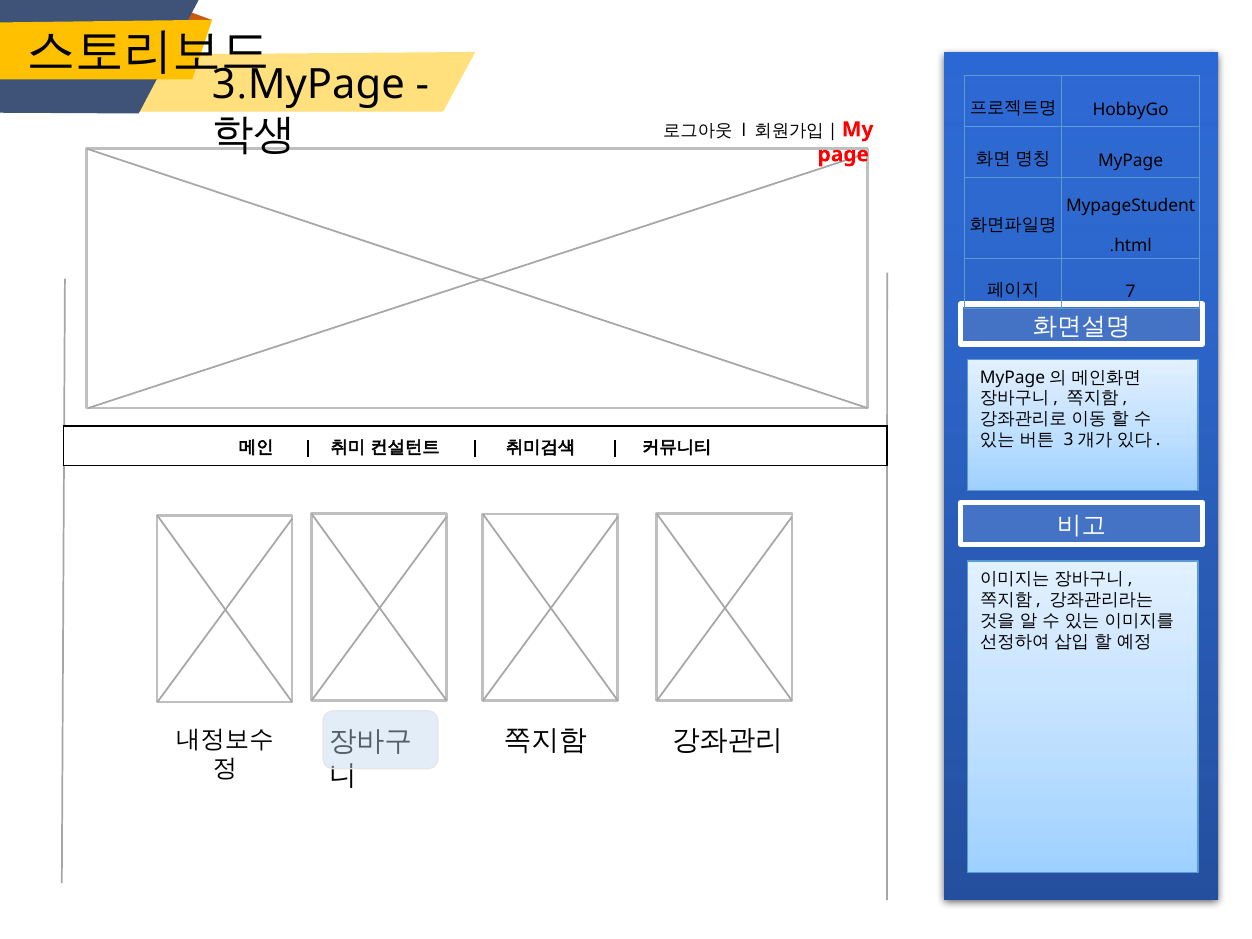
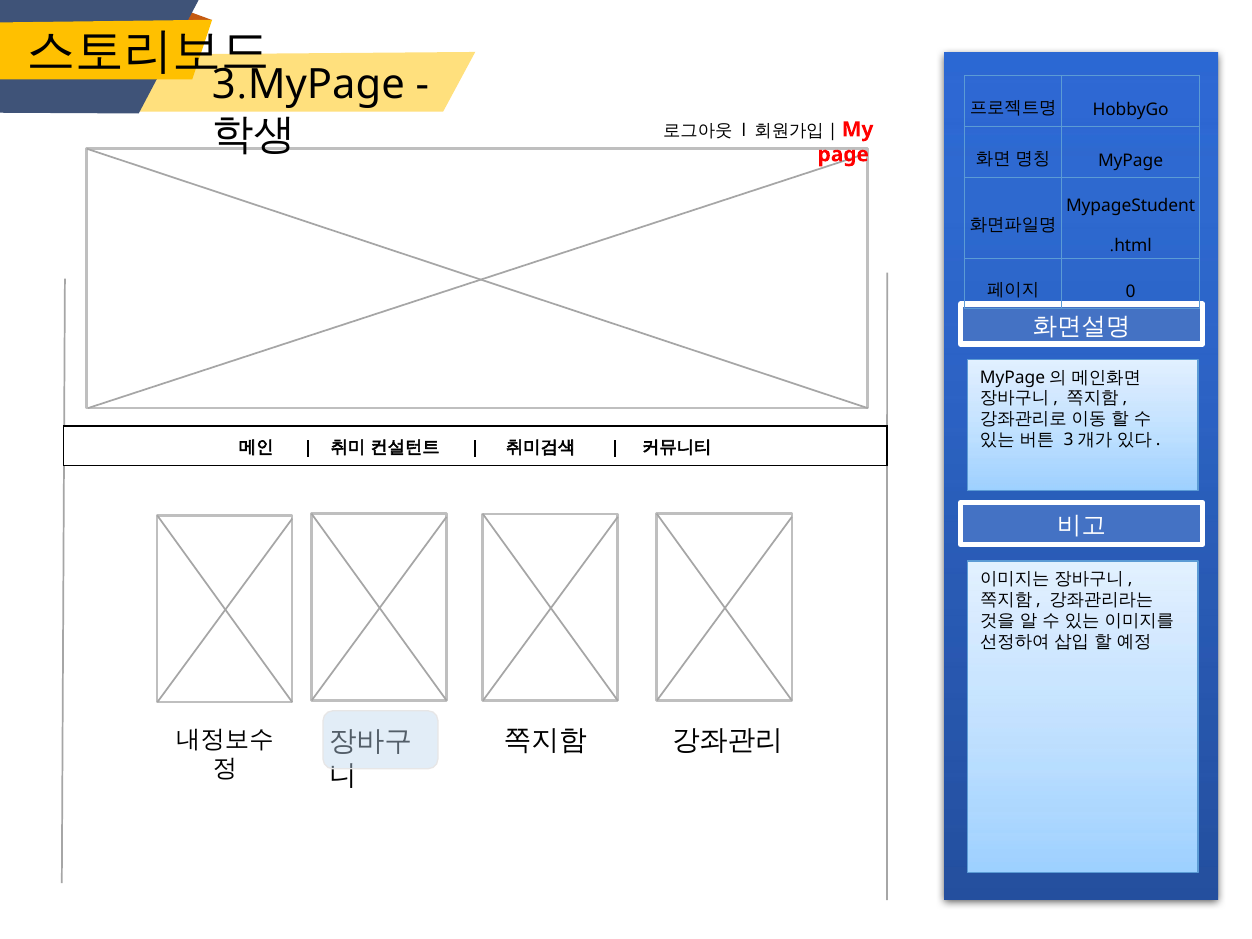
7: 7 -> 0 (1131, 292)
